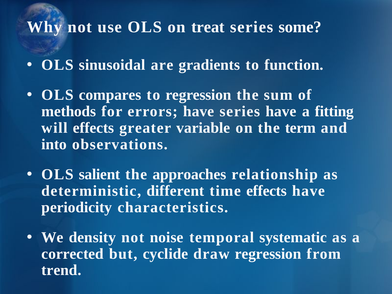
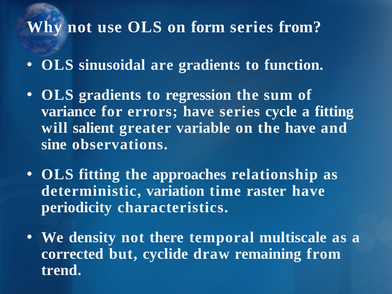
treat: treat -> form (208, 27)
series some: some -> from (300, 27)
OLS compares: compares -> gradients (110, 95)
methods: methods -> variance (69, 111)
series have: have -> cycle (281, 111)
will effects: effects -> salient (94, 128)
the term: term -> have (300, 128)
into: into -> sine (54, 144)
OLS salient: salient -> fitting (99, 174)
different: different -> variation (175, 191)
time effects: effects -> raster (266, 191)
noise: noise -> there (167, 237)
systematic: systematic -> multiscale (293, 237)
draw regression: regression -> remaining (268, 254)
